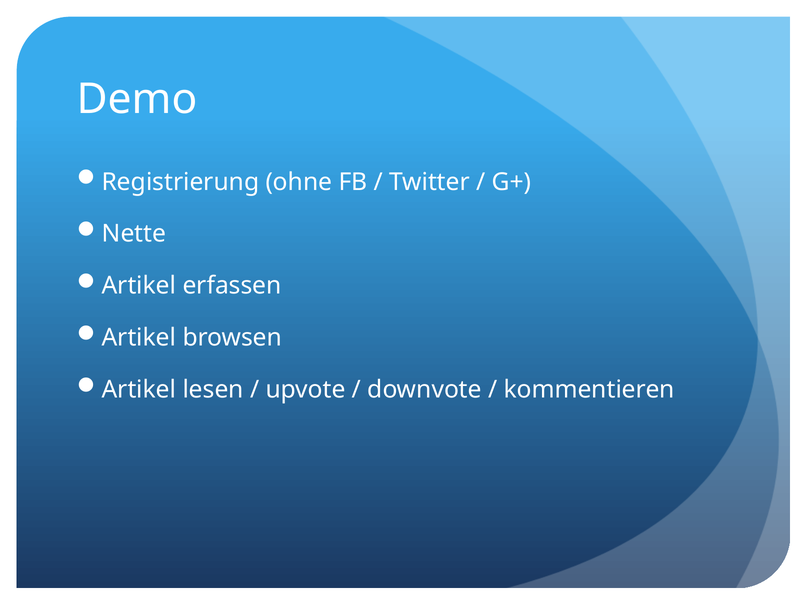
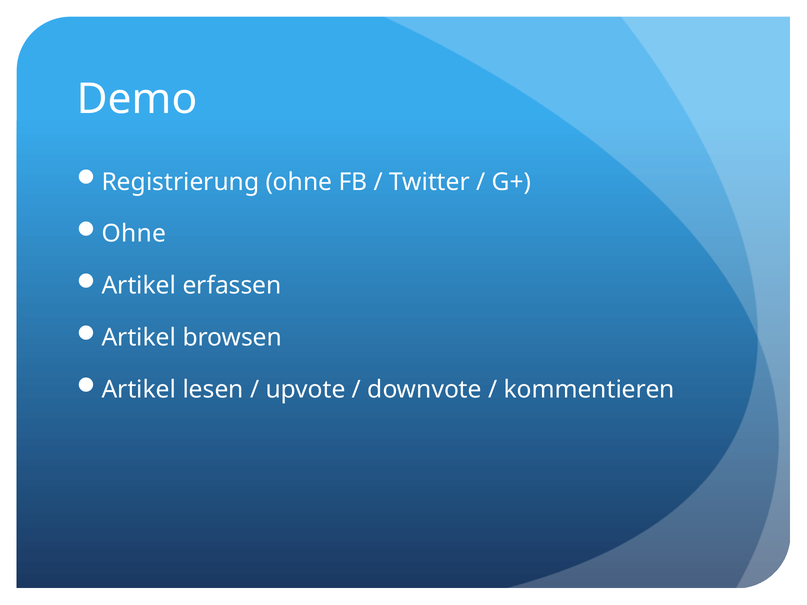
Nette: Nette -> Ohne (134, 234)
